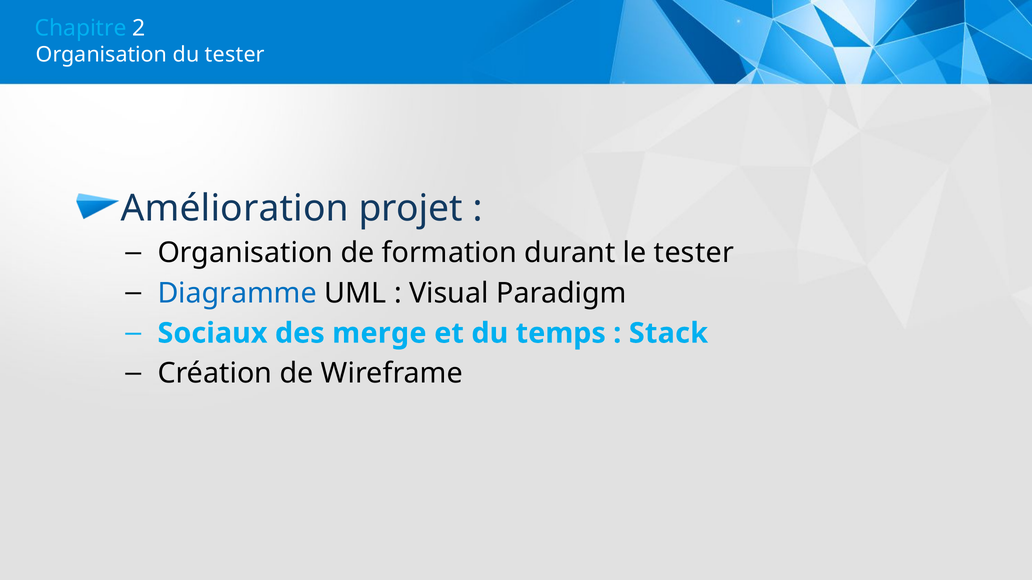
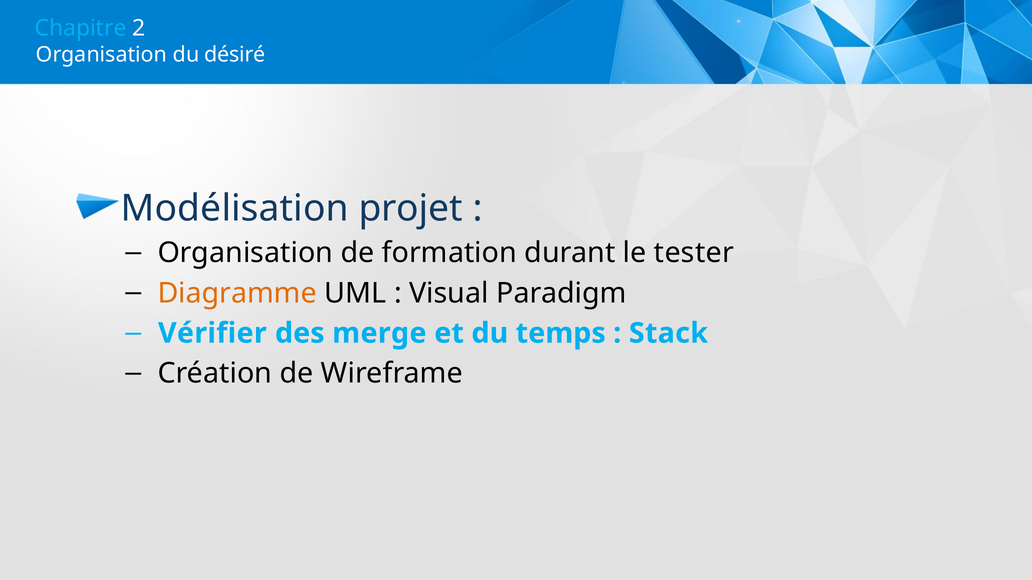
du tester: tester -> désiré (235, 55)
Amélioration: Amélioration -> Modélisation (235, 209)
Diagramme colour: blue -> orange (237, 293)
Sociaux: Sociaux -> Vérifier (212, 333)
